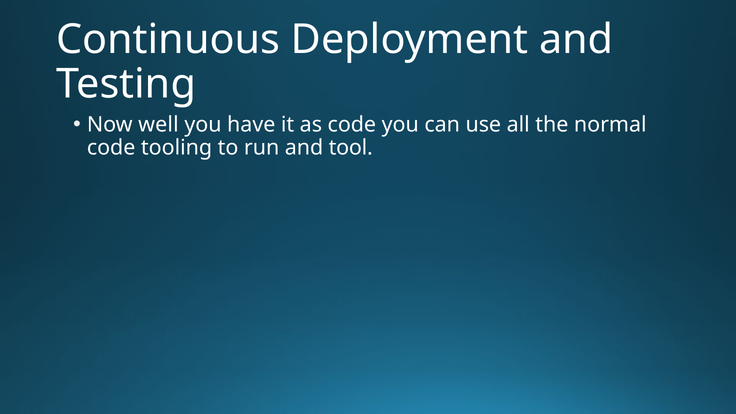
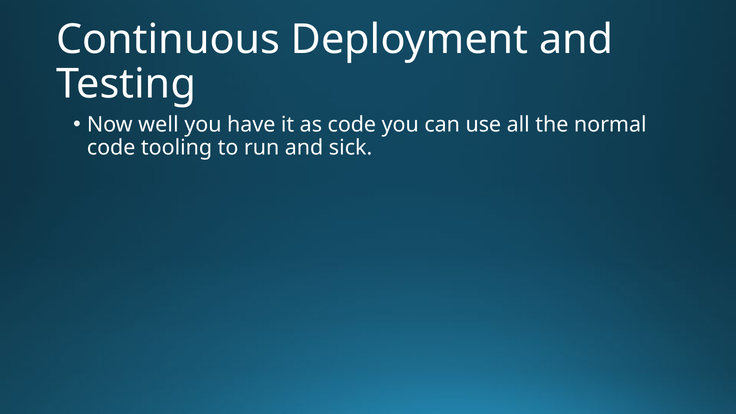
tool: tool -> sick (351, 148)
